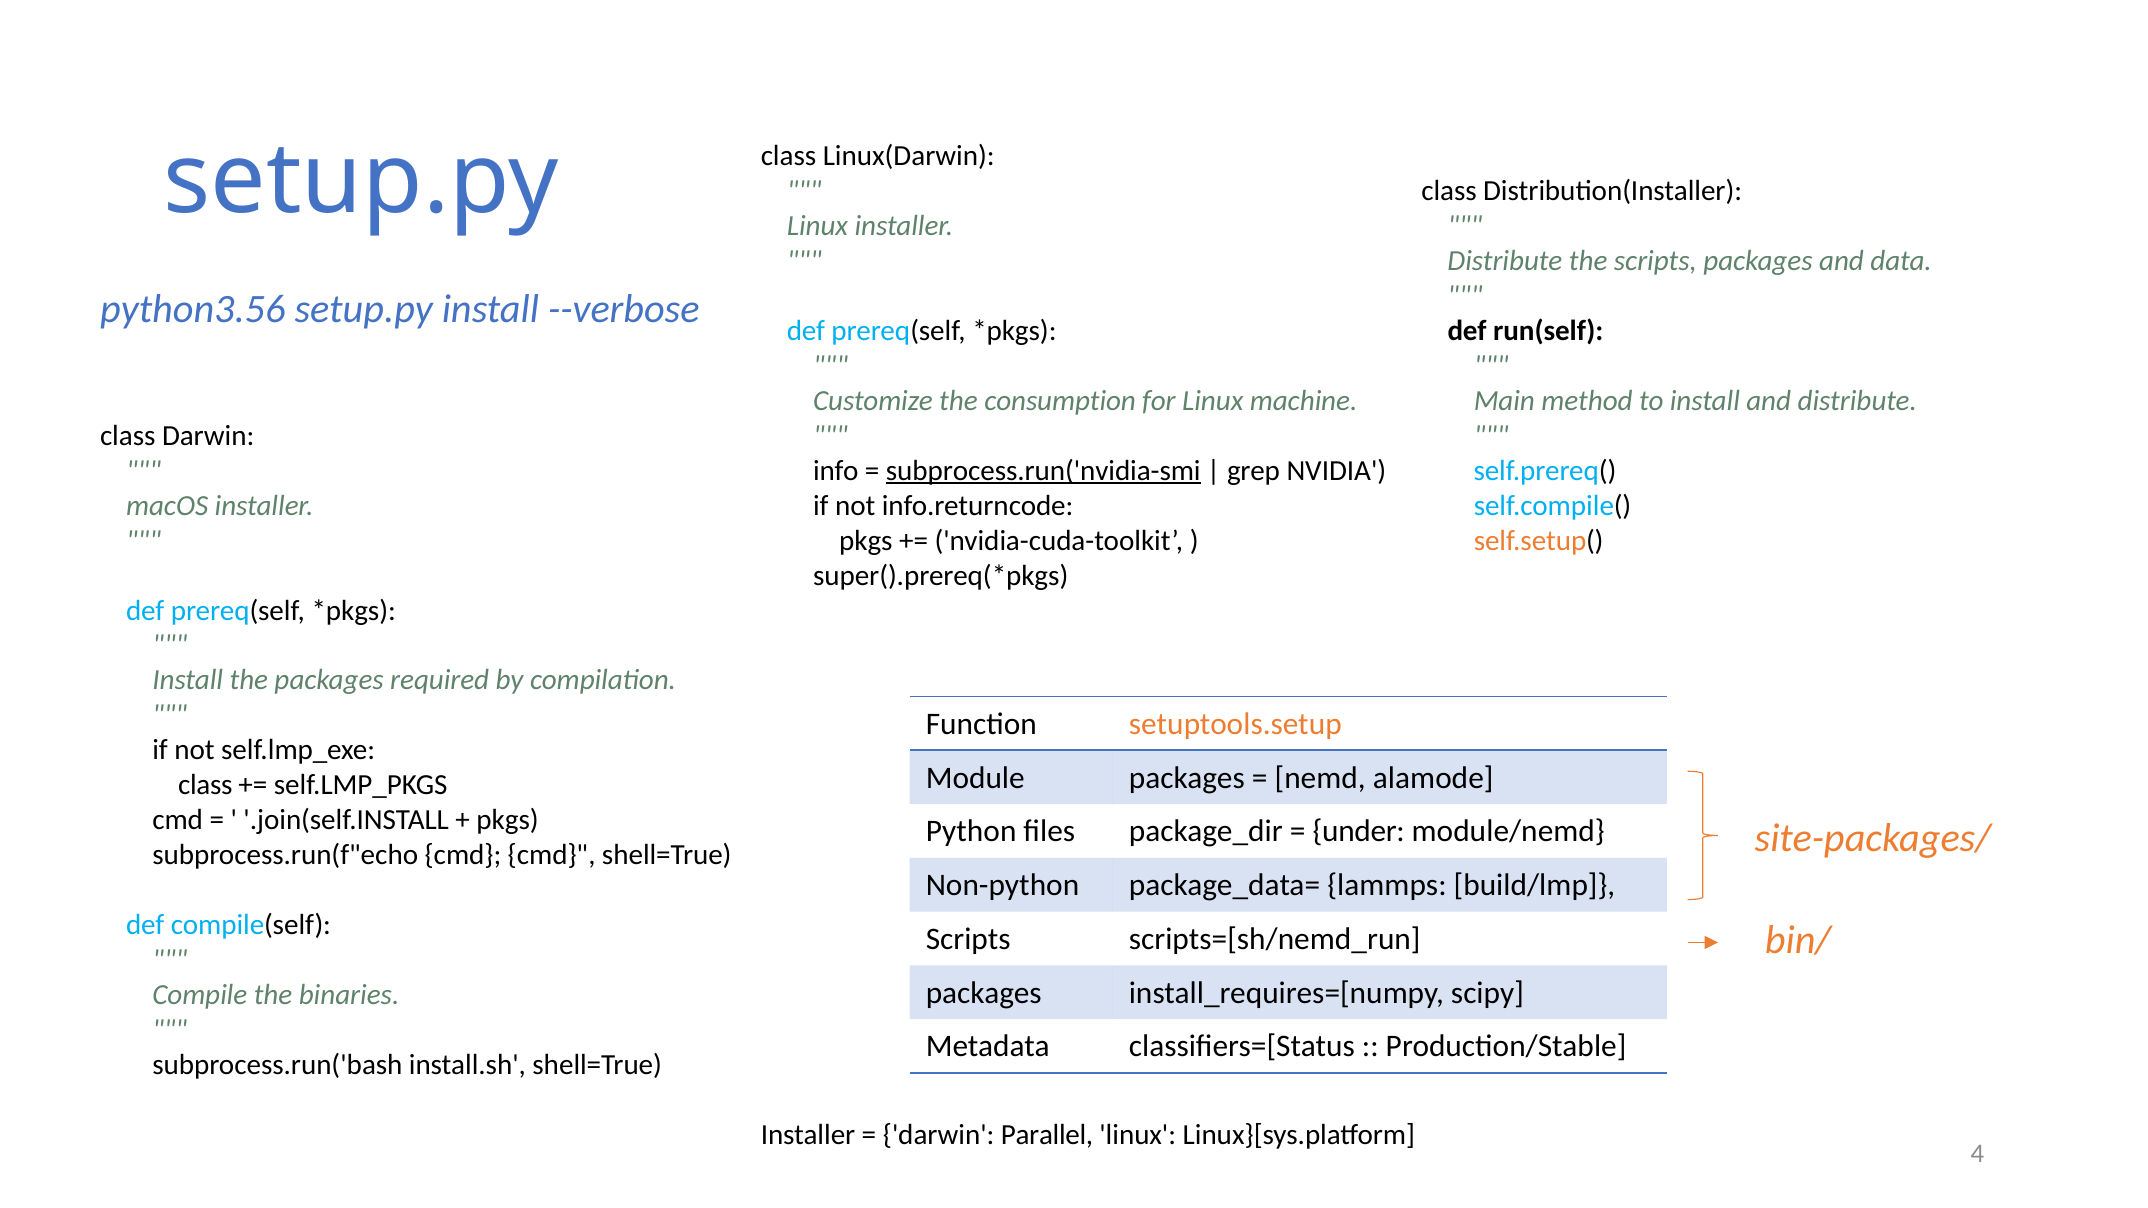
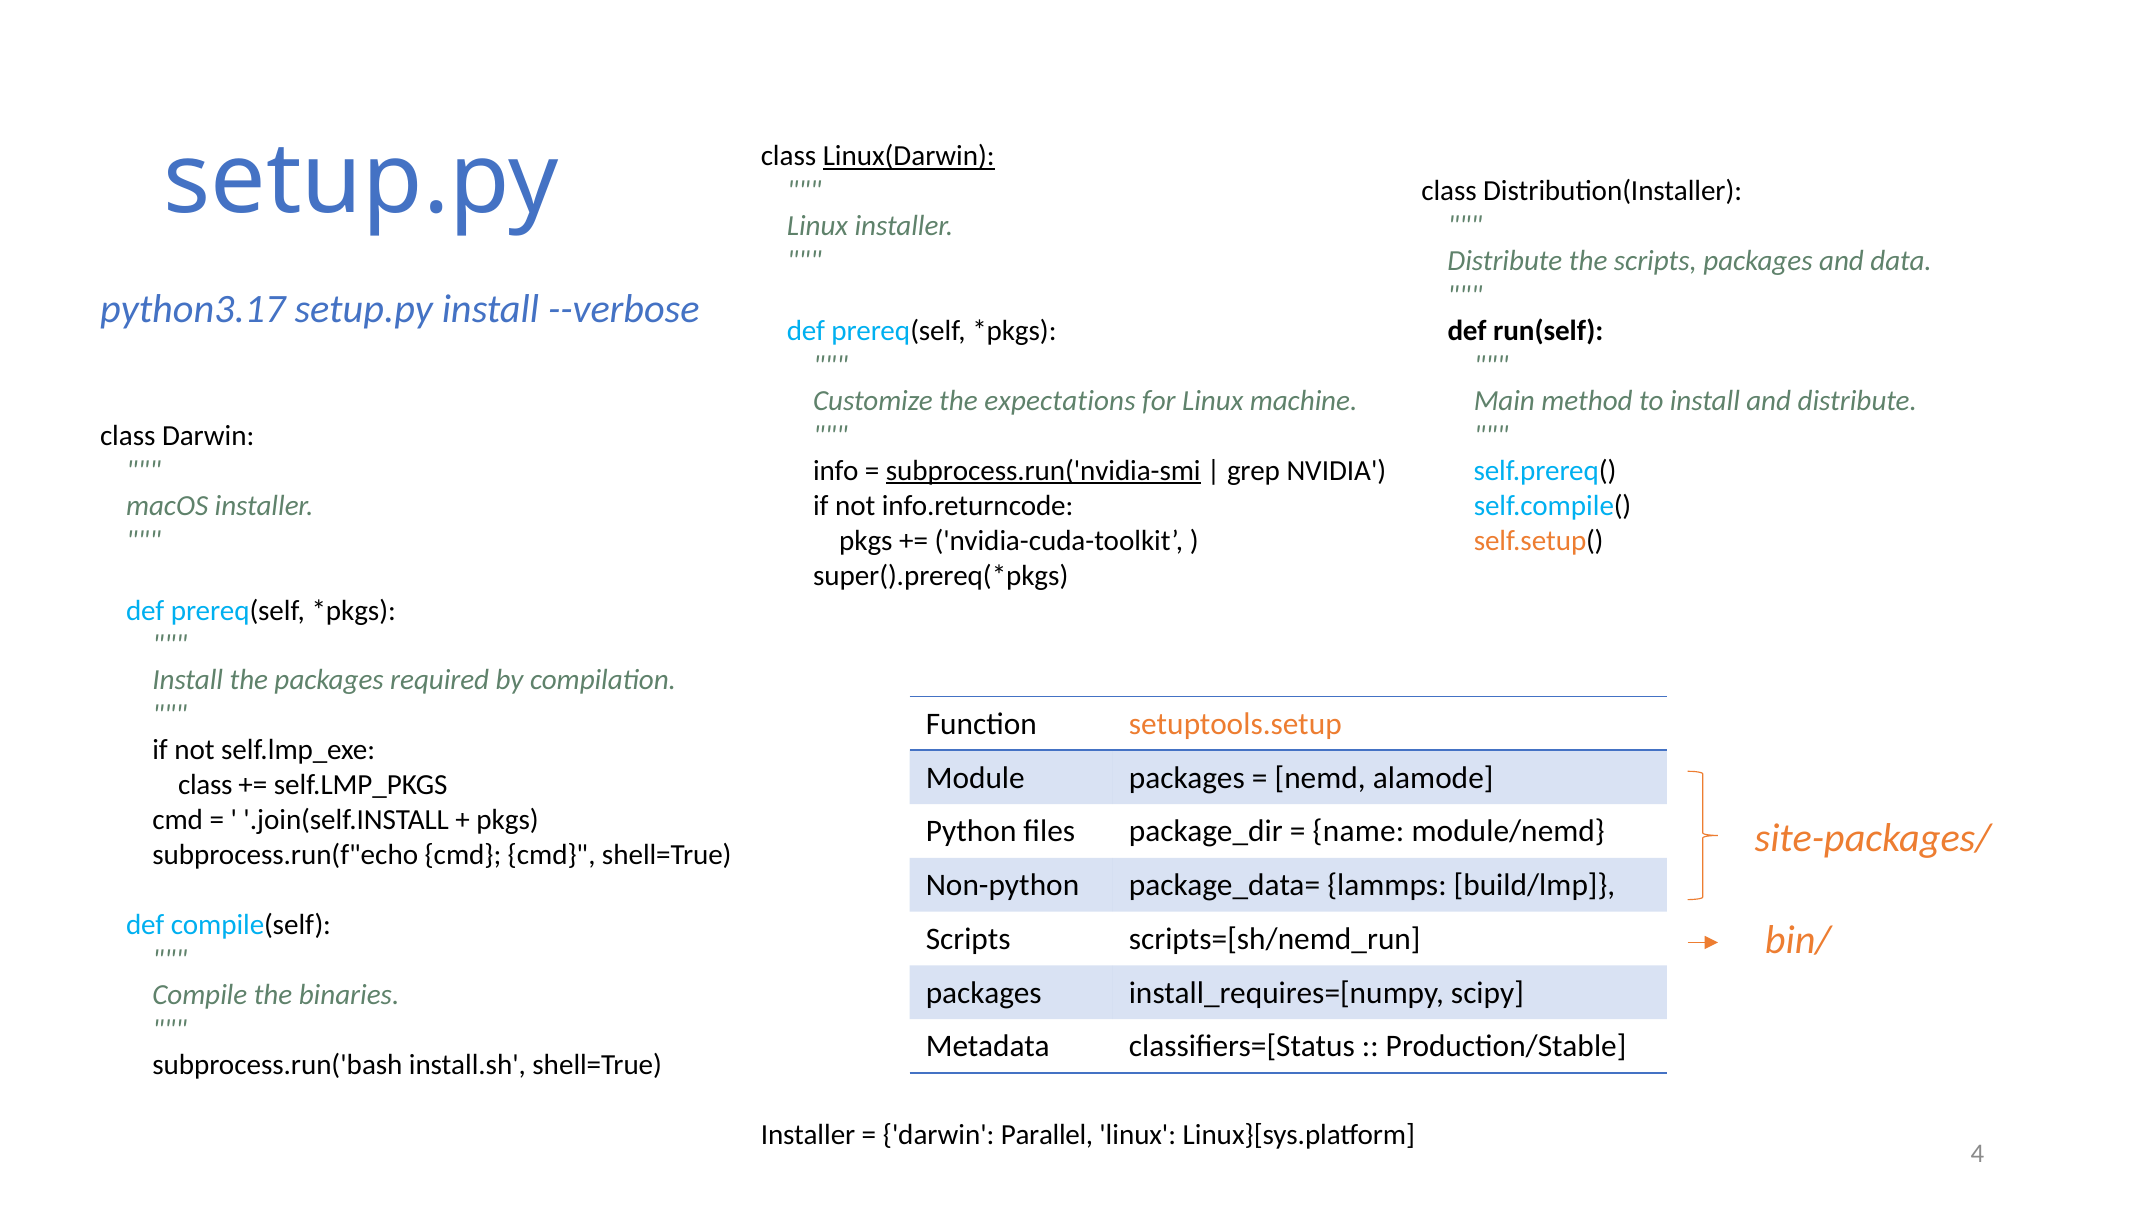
Linux(Darwin underline: none -> present (909, 156)
python3.56: python3.56 -> python3.17 (193, 309)
consumption: consumption -> expectations (1060, 401)
under: under -> name (1358, 832)
